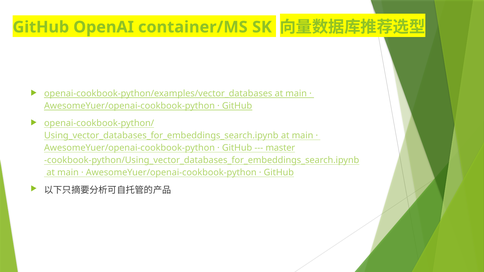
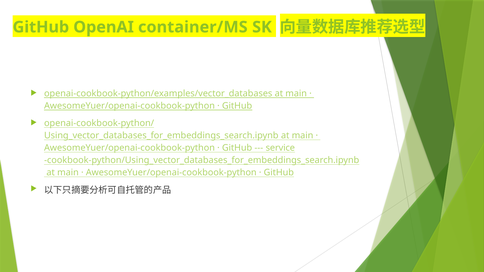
master: master -> service (280, 148)
